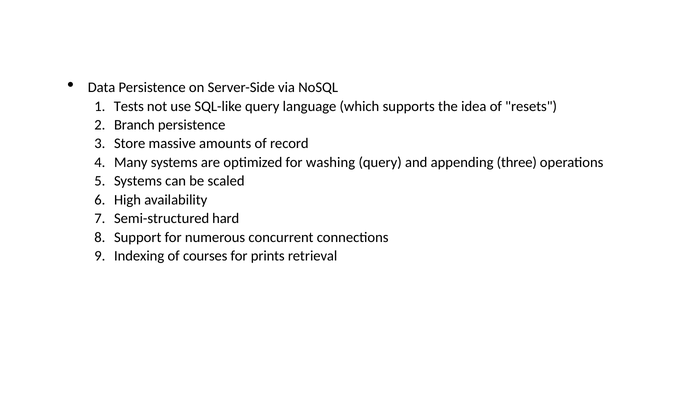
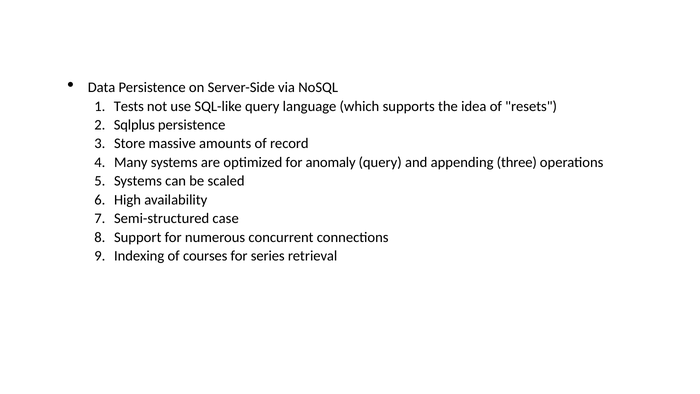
Branch: Branch -> Sqlplus (134, 125)
washing: washing -> anomaly (331, 162)
hard: hard -> case (226, 219)
prints: prints -> series (268, 256)
